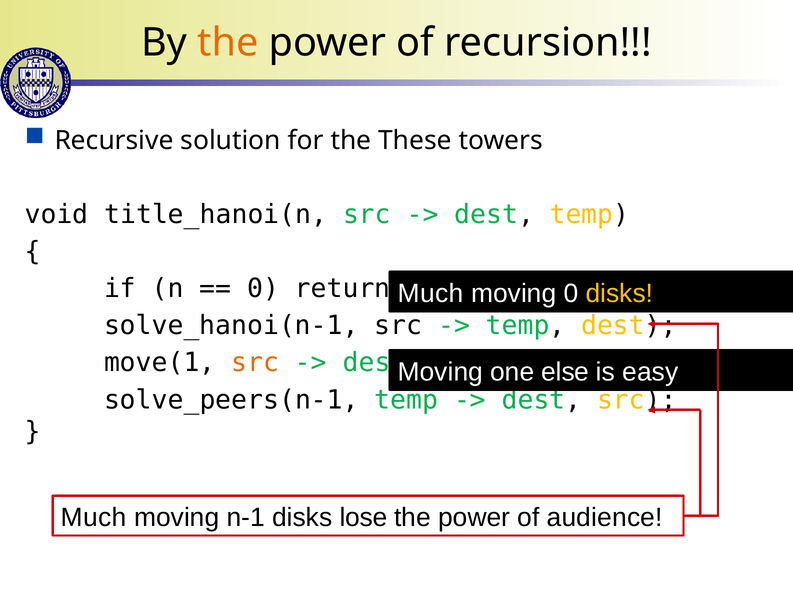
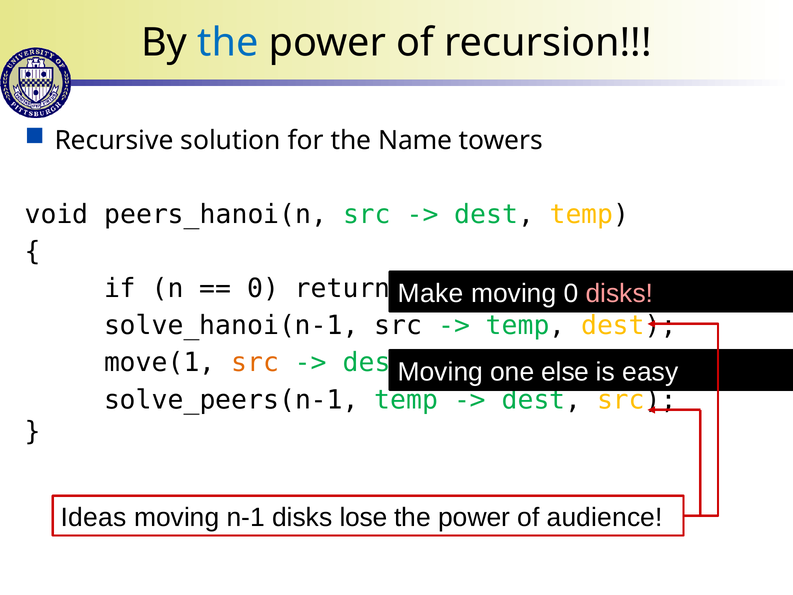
the colour: orange -> blue (228, 42)
These: These -> Name (415, 141)
title_hanoi(n: title_hanoi(n -> peers_hanoi(n (216, 215)
Much: Much -> Make (431, 293)
disks colour: yellow -> pink (619, 293)
Much: Much -> Ideas (94, 517)
